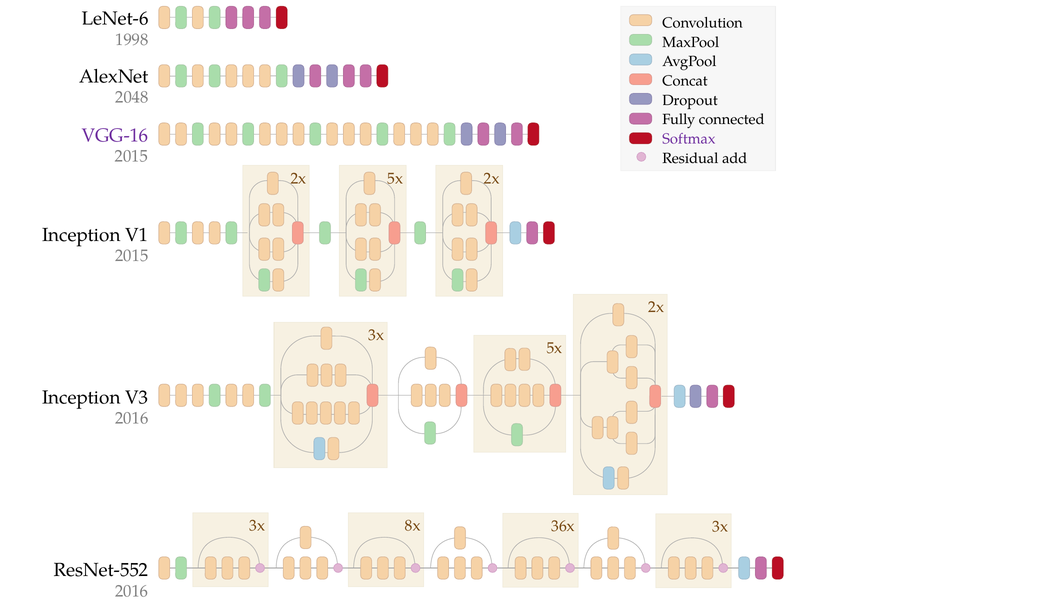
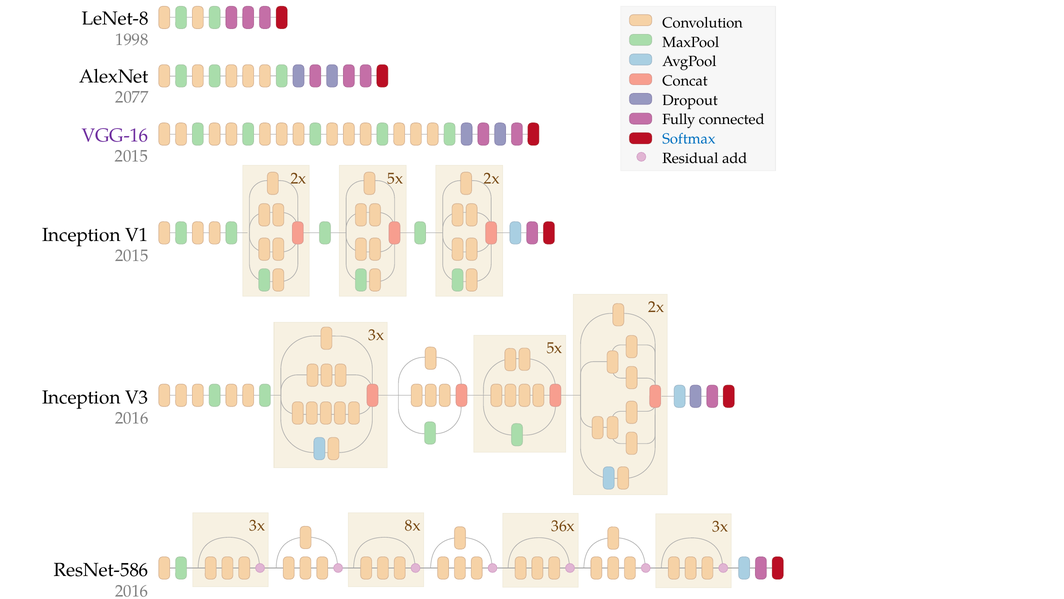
LeNet-6: LeNet-6 -> LeNet-8 (115, 18)
2048: 2048 -> 2077 (132, 97)
Softmax colour: purple -> blue (689, 139)
ResNet-552: ResNet-552 -> ResNet-586 (101, 570)
